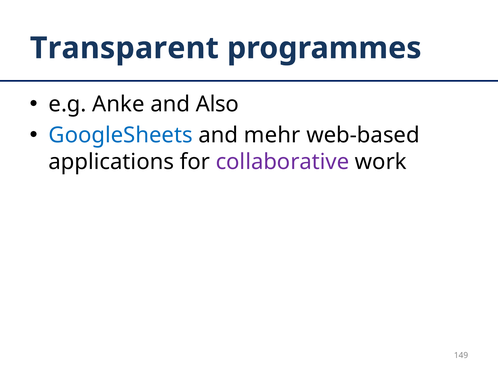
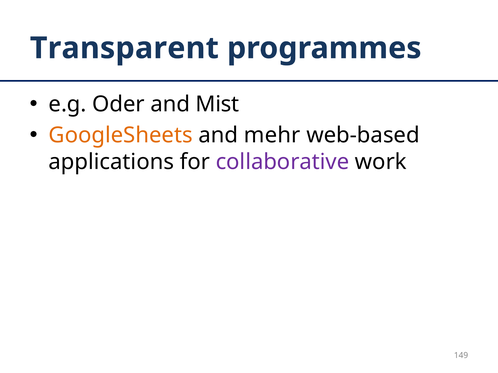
Anke: Anke -> Oder (118, 104)
Also: Also -> Mist (217, 104)
GoogleSheets colour: blue -> orange (121, 135)
